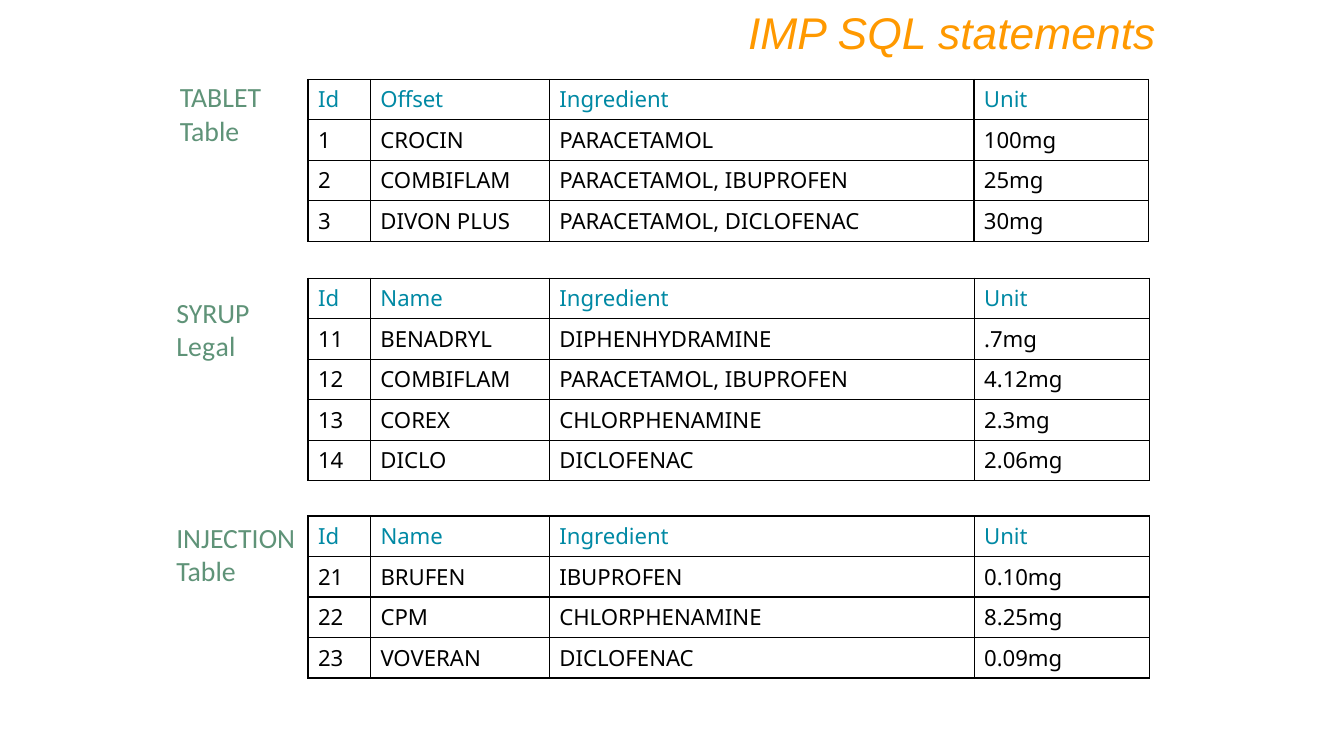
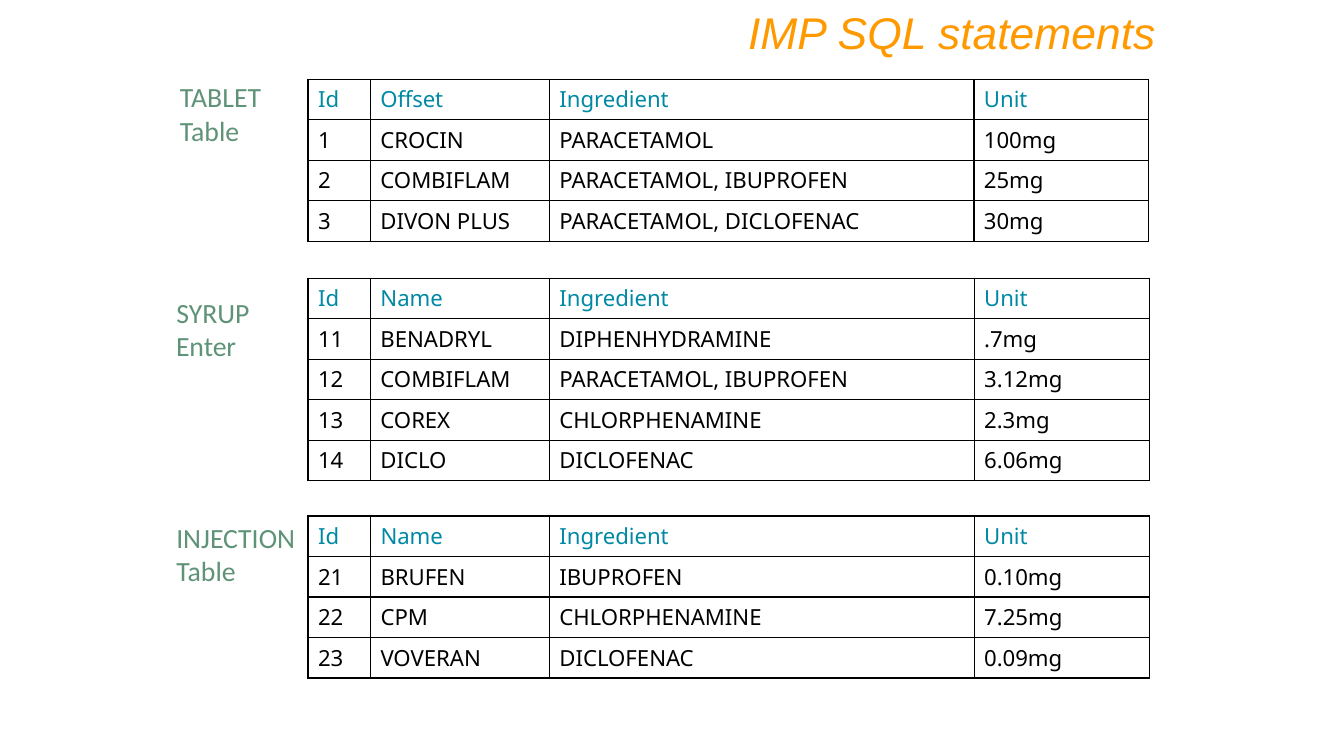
Legal: Legal -> Enter (206, 348)
4.12mg: 4.12mg -> 3.12mg (1023, 381)
2.06mg: 2.06mg -> 6.06mg (1023, 462)
8.25mg: 8.25mg -> 7.25mg (1023, 618)
